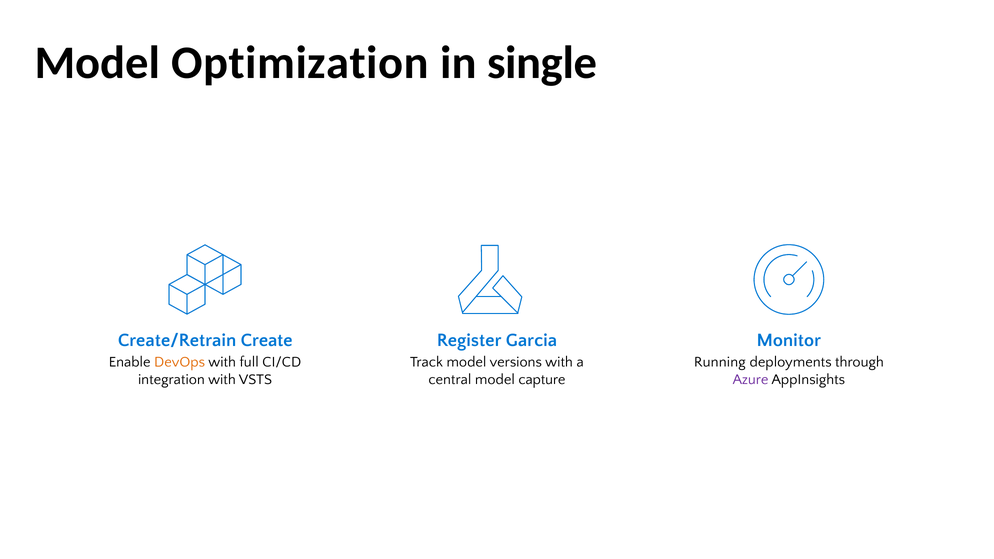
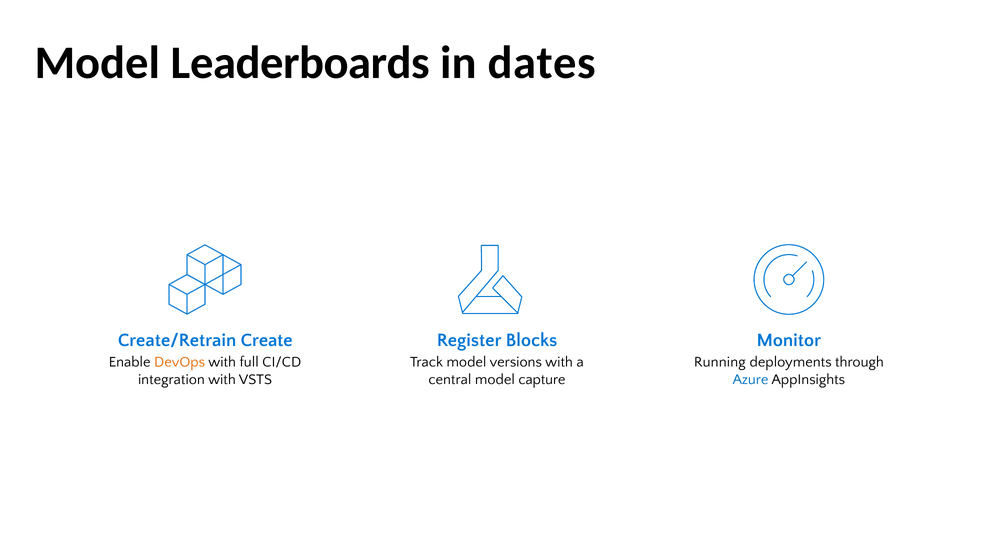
Optimization: Optimization -> Leaderboards (300, 63)
single: single -> dates (542, 63)
Garcia: Garcia -> Blocks (531, 340)
Azure colour: purple -> blue (751, 379)
